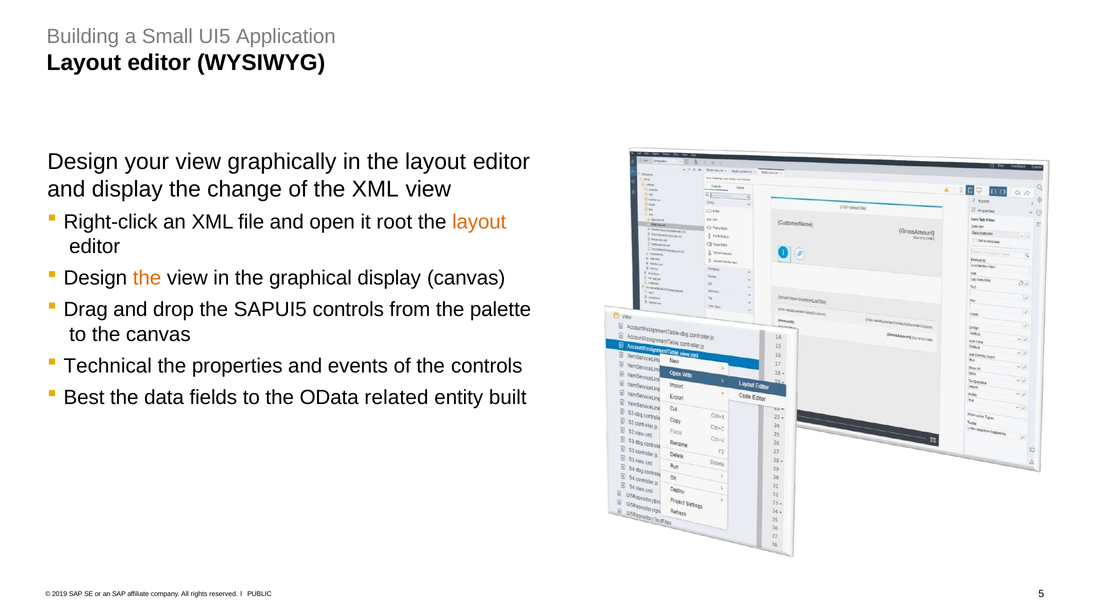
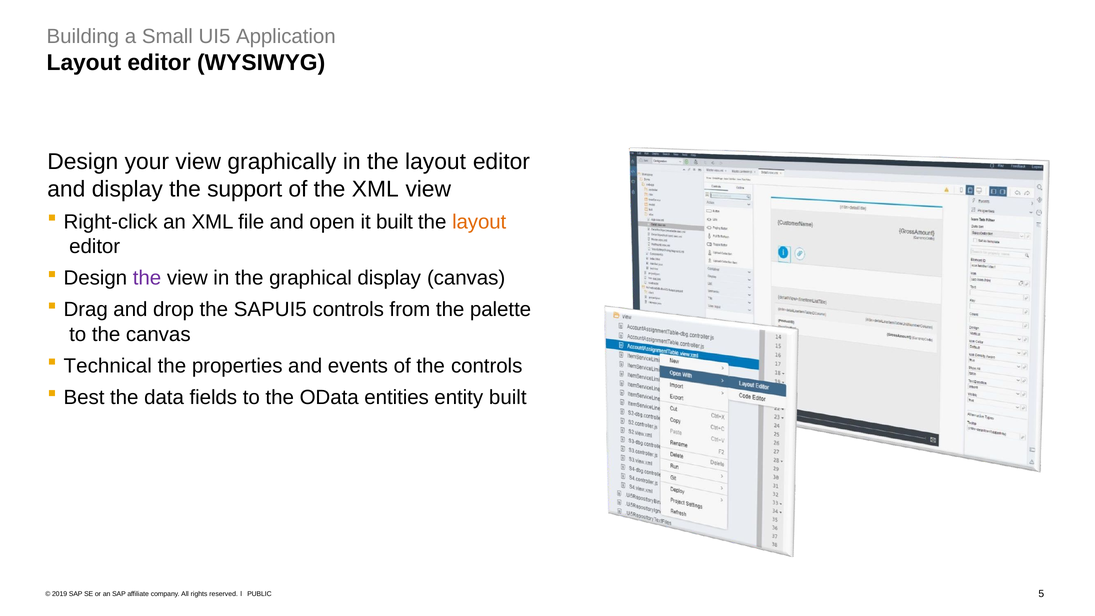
change: change -> support (245, 189)
it root: root -> built (395, 222)
the colour: orange -> purple (147, 278)
related: related -> entities (397, 397)
